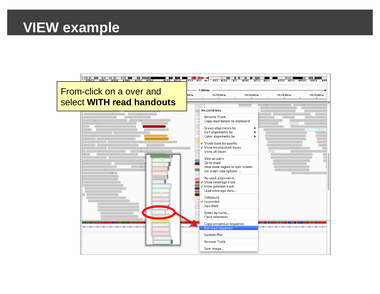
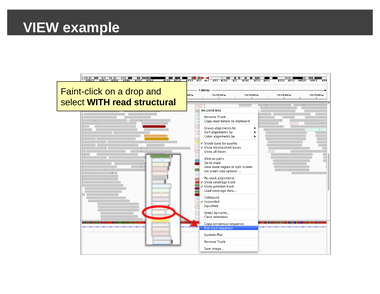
From-click: From-click -> Faint-click (82, 91)
over: over -> drop (134, 91)
handouts: handouts -> structural (155, 102)
